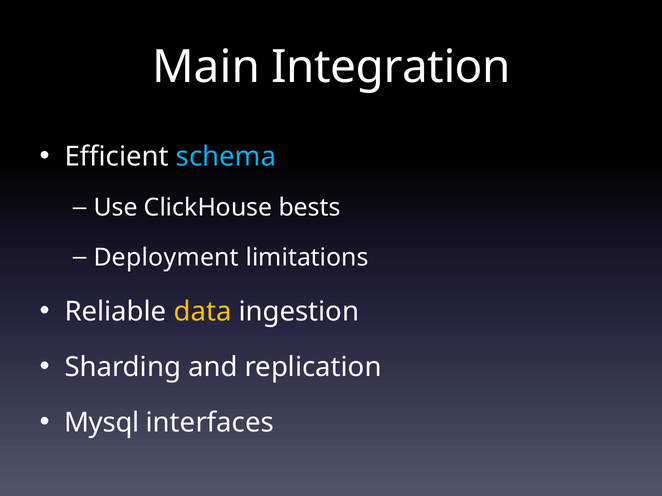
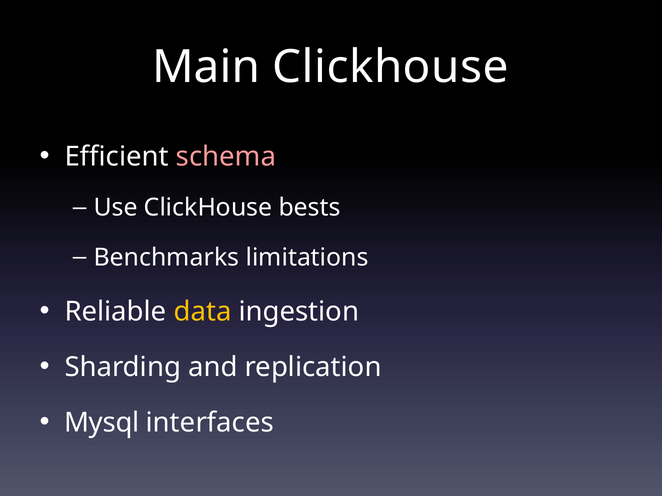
Main Integration: Integration -> Clickhouse (390, 67)
schema colour: light blue -> pink (226, 157)
Deployment: Deployment -> Benchmarks (166, 258)
